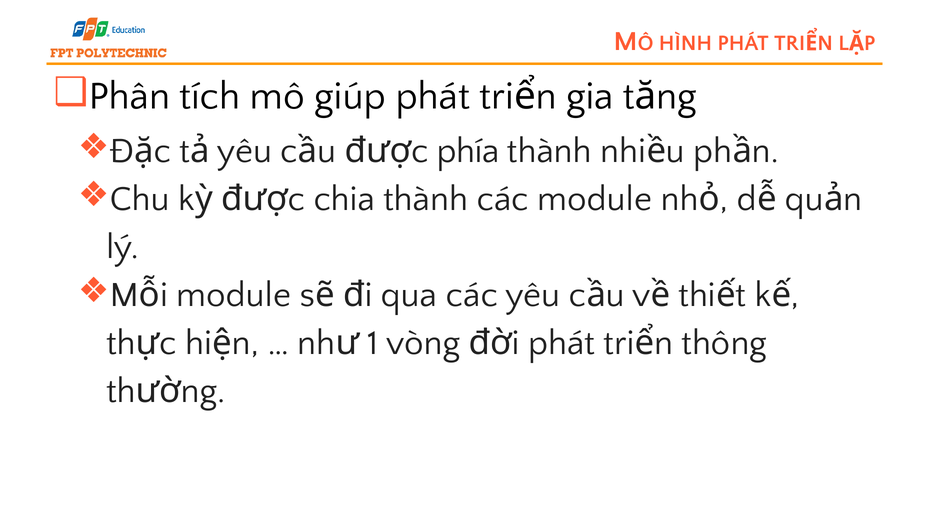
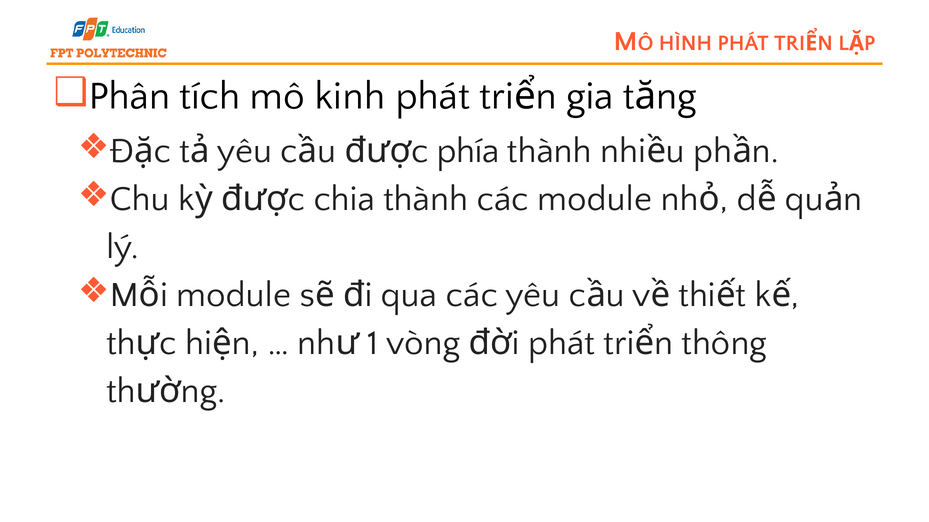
giúp: giúp -> kinh (350, 96)
